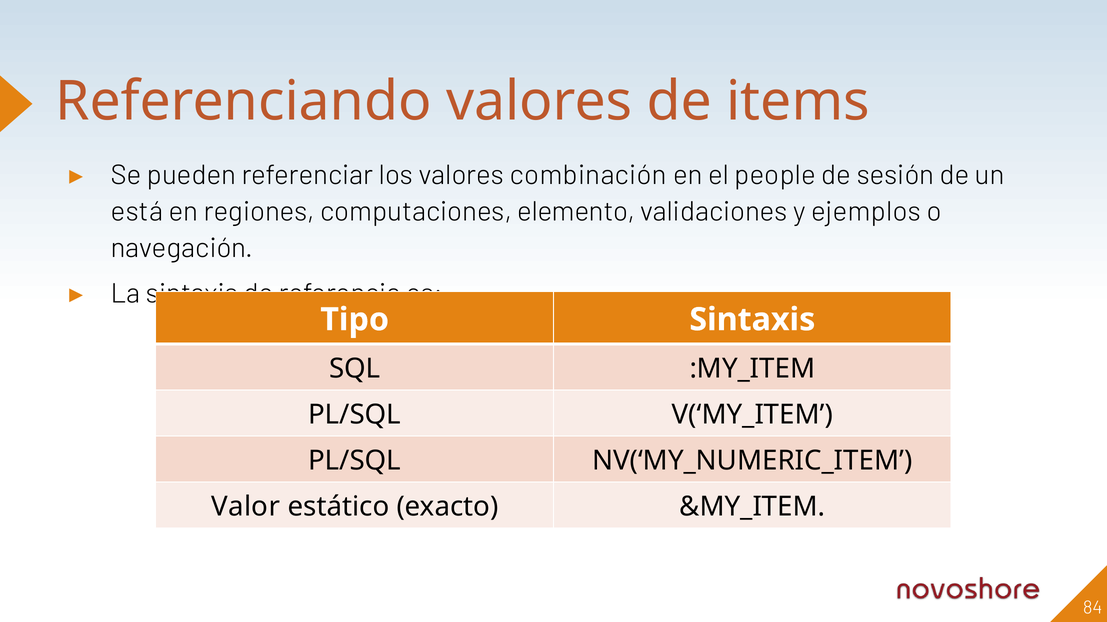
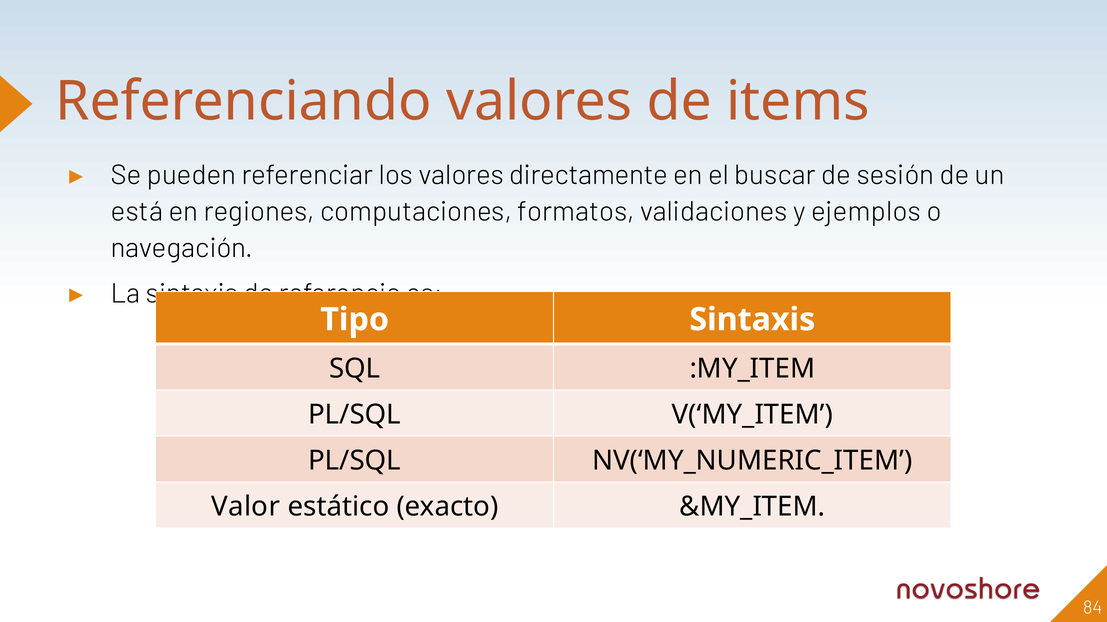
combinación: combinación -> directamente (589, 175)
people: people -> buscar (775, 175)
elemento: elemento -> formatos (576, 212)
